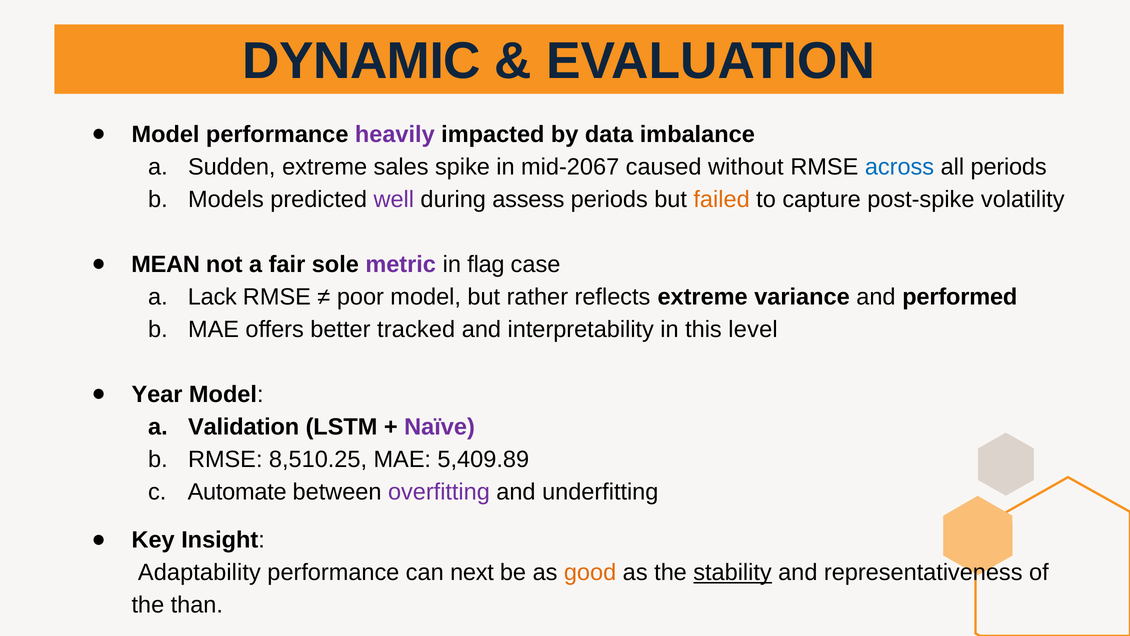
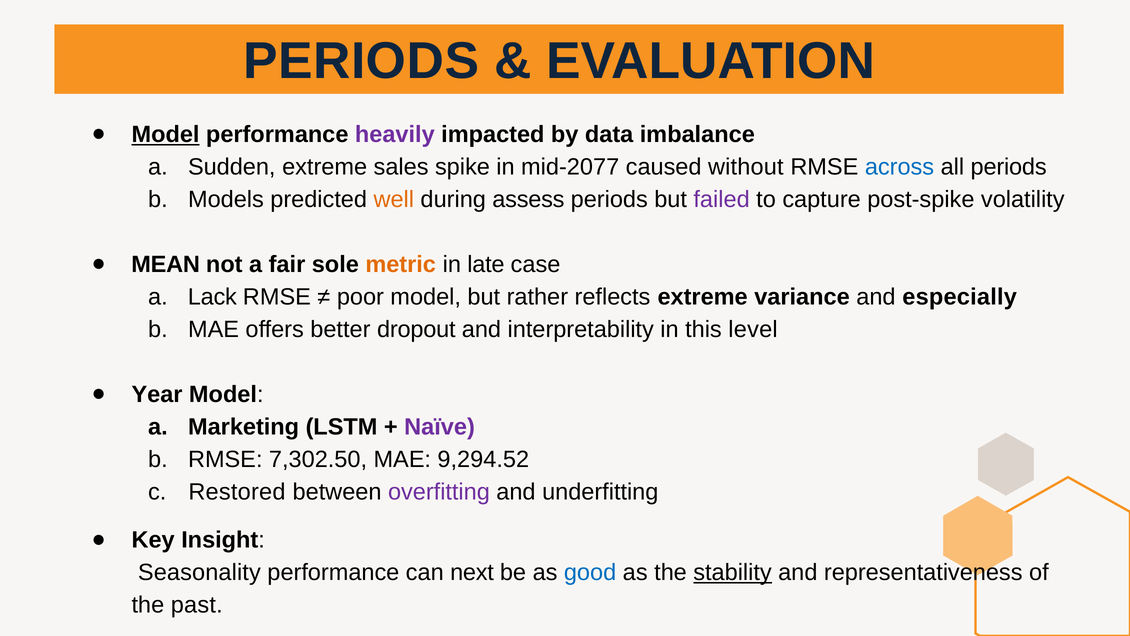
DYNAMIC: DYNAMIC -> PERIODS (361, 61)
Model underline: none -> present (166, 134)
mid-2067: mid-2067 -> mid-2077 (570, 167)
well colour: purple -> orange (394, 199)
failed colour: orange -> purple (722, 199)
metric colour: purple -> orange (401, 264)
flag: flag -> late (486, 264)
performed: performed -> especially (960, 297)
tracked: tracked -> dropout (416, 329)
Validation: Validation -> Marketing (244, 427)
8,510.25: 8,510.25 -> 7,302.50 (318, 459)
5,409.89: 5,409.89 -> 9,294.52 (483, 459)
Automate: Automate -> Restored (237, 492)
Adaptability: Adaptability -> Seasonality (199, 572)
good colour: orange -> blue (590, 572)
than: than -> past (197, 605)
